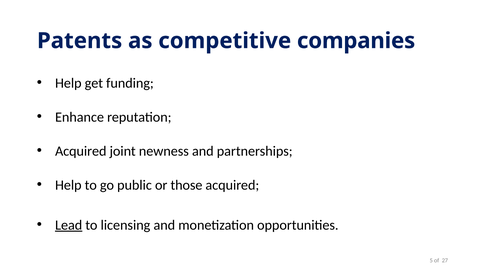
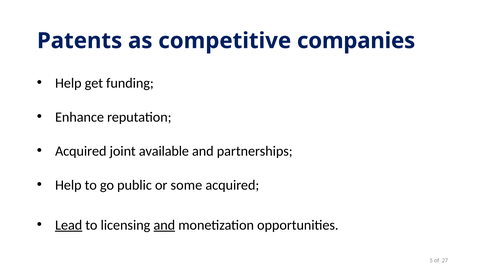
newness: newness -> available (164, 151)
those: those -> some (186, 185)
and underline: none -> present (164, 225)
